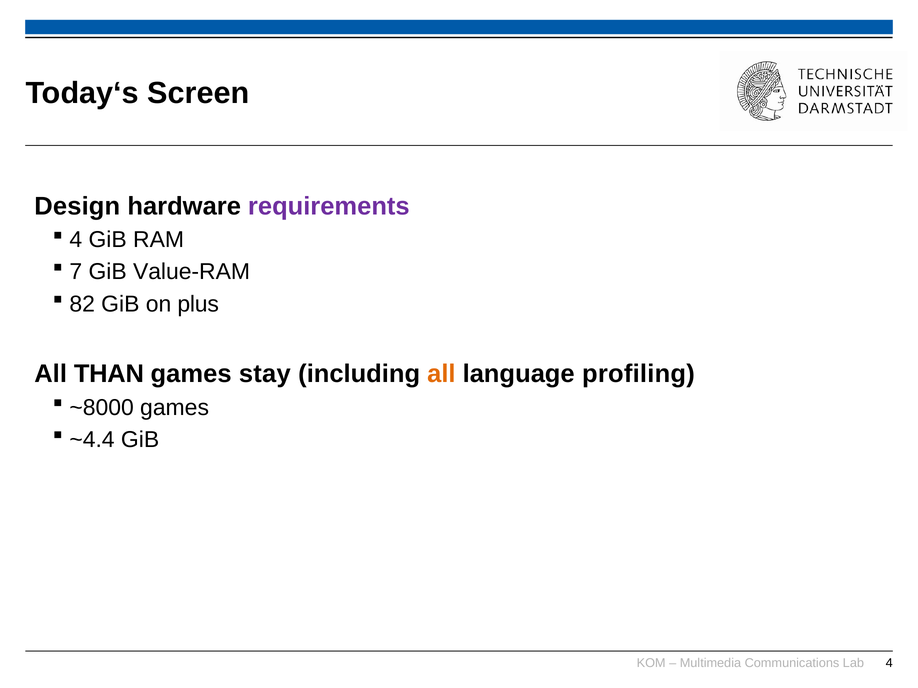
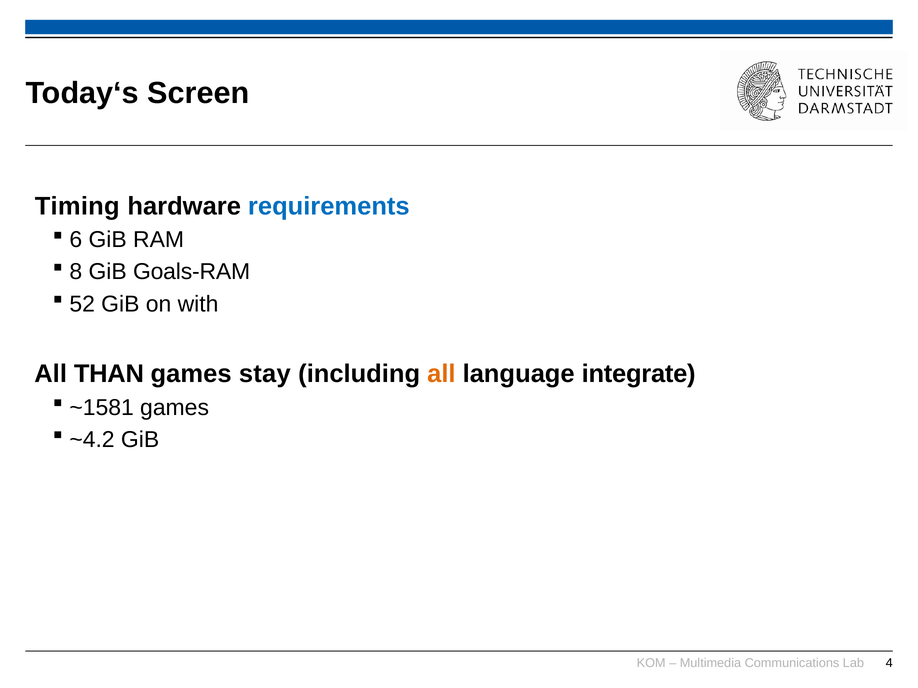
Design: Design -> Timing (77, 206)
requirements colour: purple -> blue (329, 206)
4: 4 -> 6 (76, 240)
7: 7 -> 8 (76, 272)
Value-RAM: Value-RAM -> Goals-RAM (192, 272)
82: 82 -> 52 (82, 304)
plus: plus -> with (198, 304)
profiling: profiling -> integrate (639, 374)
~8000: ~8000 -> ~1581 (102, 408)
~4.4: ~4.4 -> ~4.2 (92, 440)
